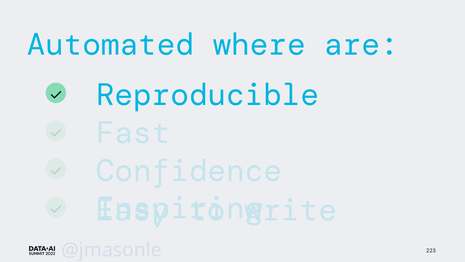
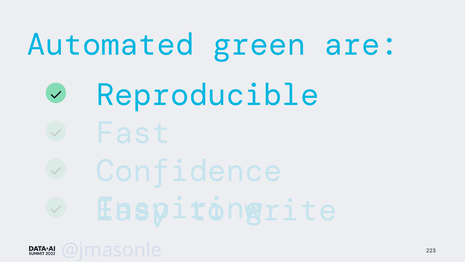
where: where -> green (259, 45)
